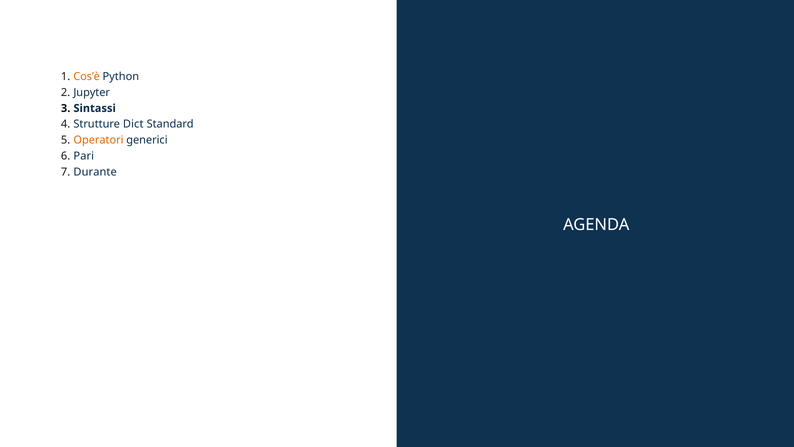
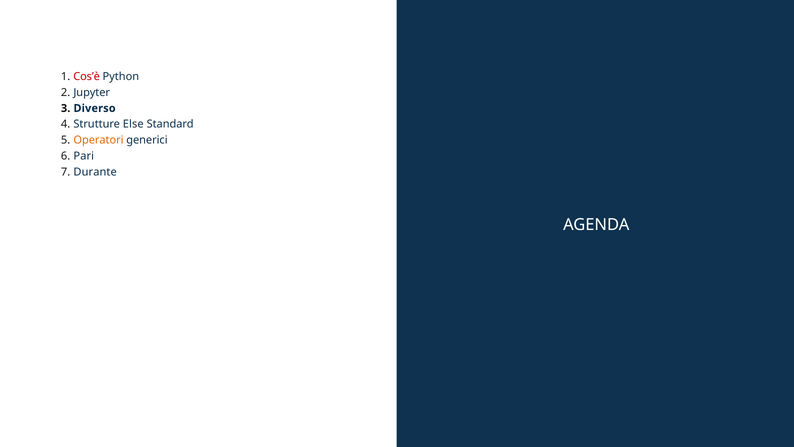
Cos’è colour: orange -> red (87, 76)
Sintassi: Sintassi -> Diverso (95, 108)
Dict: Dict -> Else (133, 124)
